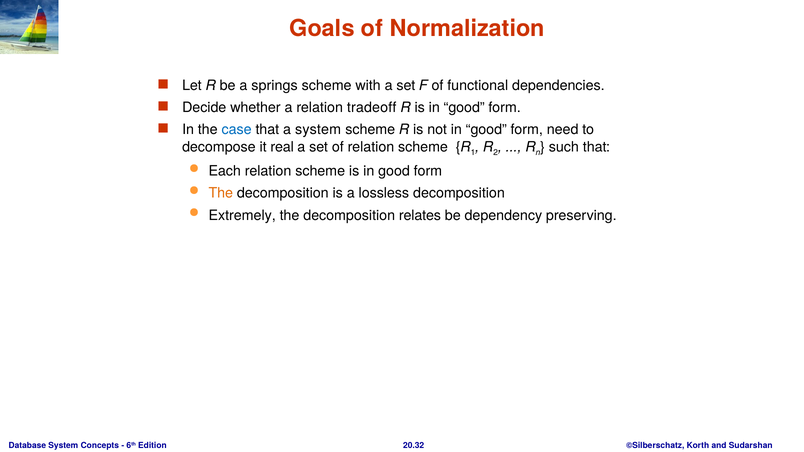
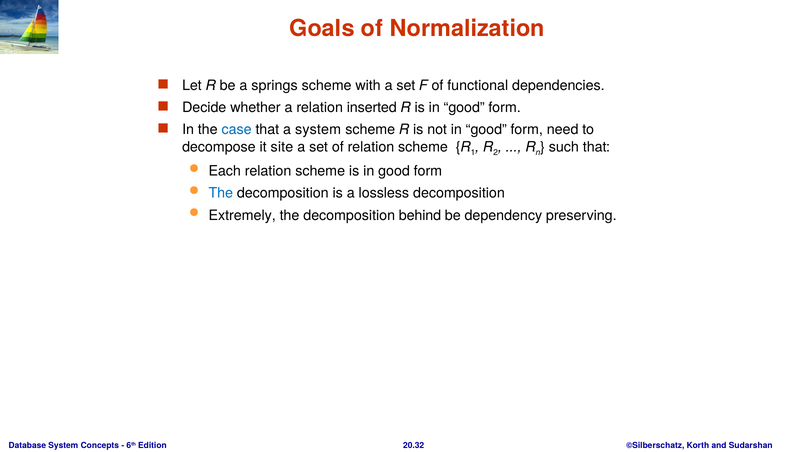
tradeoff: tradeoff -> inserted (372, 108)
real: real -> site (282, 147)
The colour: orange -> blue (221, 193)
relates: relates -> behind (420, 215)
